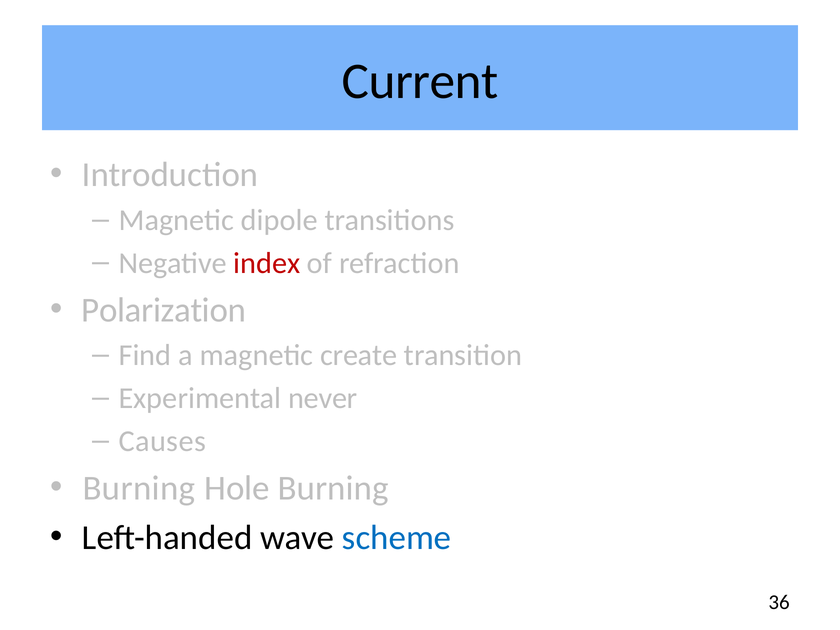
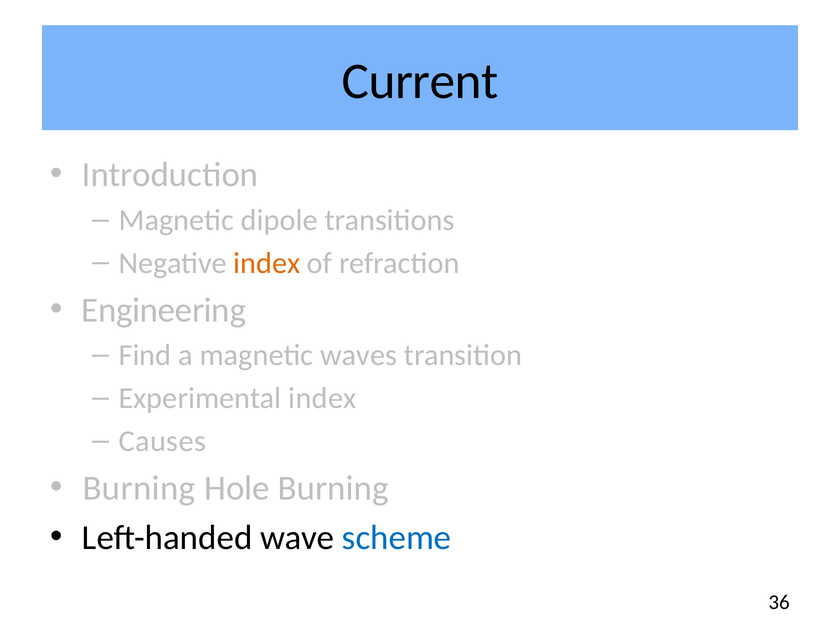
index colour: red -> orange (267, 263)
Polarization: Polarization -> Engineering (164, 310)
create: create -> waves (359, 355)
Experimental never: never -> index (322, 398)
